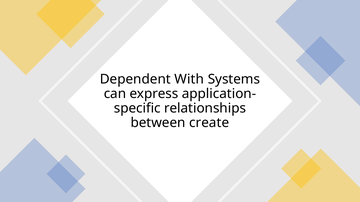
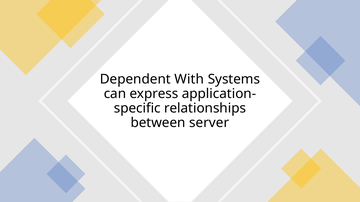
create: create -> server (209, 123)
